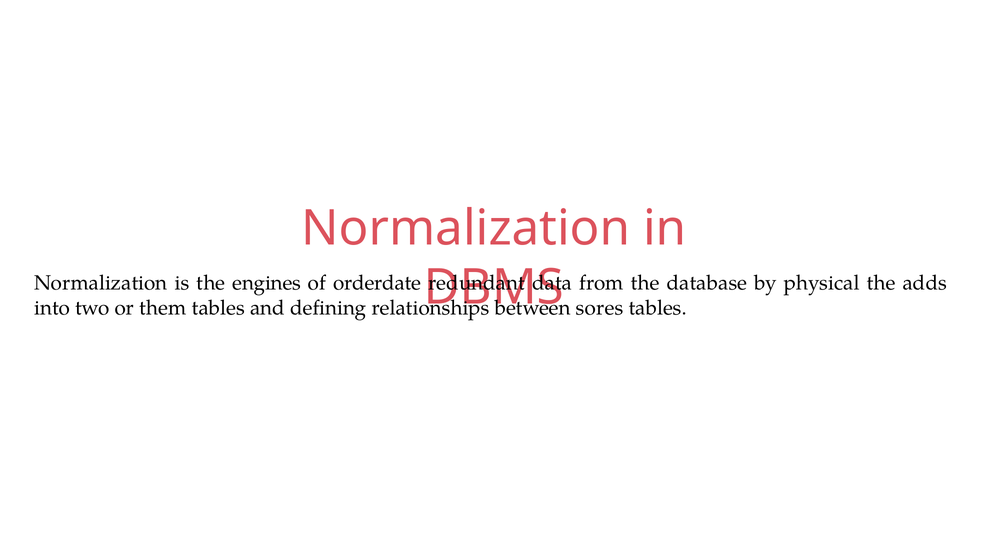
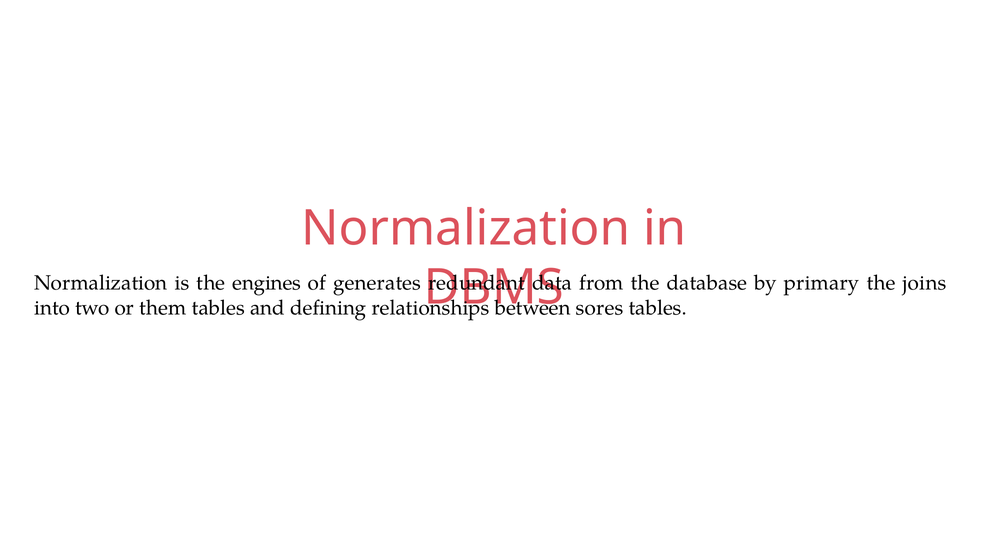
orderdate: orderdate -> generates (377, 283)
physical: physical -> primary (822, 283)
adds: adds -> joins (925, 283)
